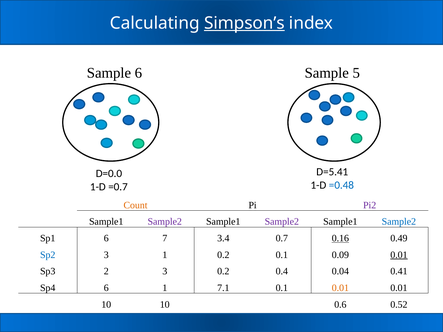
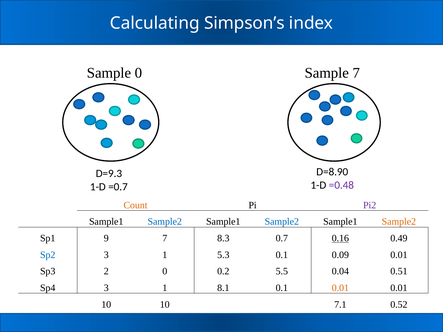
Simpson’s underline: present -> none (244, 23)
Sample 6: 6 -> 0 (138, 73)
Sample 5: 5 -> 7 (356, 73)
D=5.41: D=5.41 -> D=8.90 (332, 172)
D=0.0: D=0.0 -> D=9.3 (109, 174)
=0.48 colour: blue -> purple (341, 185)
Sample2 colour: purple -> blue (165, 222)
Sample2 colour: purple -> blue (282, 222)
Sample2 colour: blue -> orange (399, 222)
Sp1 6: 6 -> 9 (106, 238)
3.4: 3.4 -> 8.3 (223, 238)
1 0.2: 0.2 -> 5.3 (223, 255)
0.01 underline: present -> none (399, 255)
2 3: 3 -> 0 (165, 272)
0.4: 0.4 -> 5.5 (282, 272)
0.41: 0.41 -> 0.51 (399, 272)
Sp4 6: 6 -> 3 (106, 288)
7.1: 7.1 -> 8.1 (223, 288)
0.6: 0.6 -> 7.1 (340, 305)
